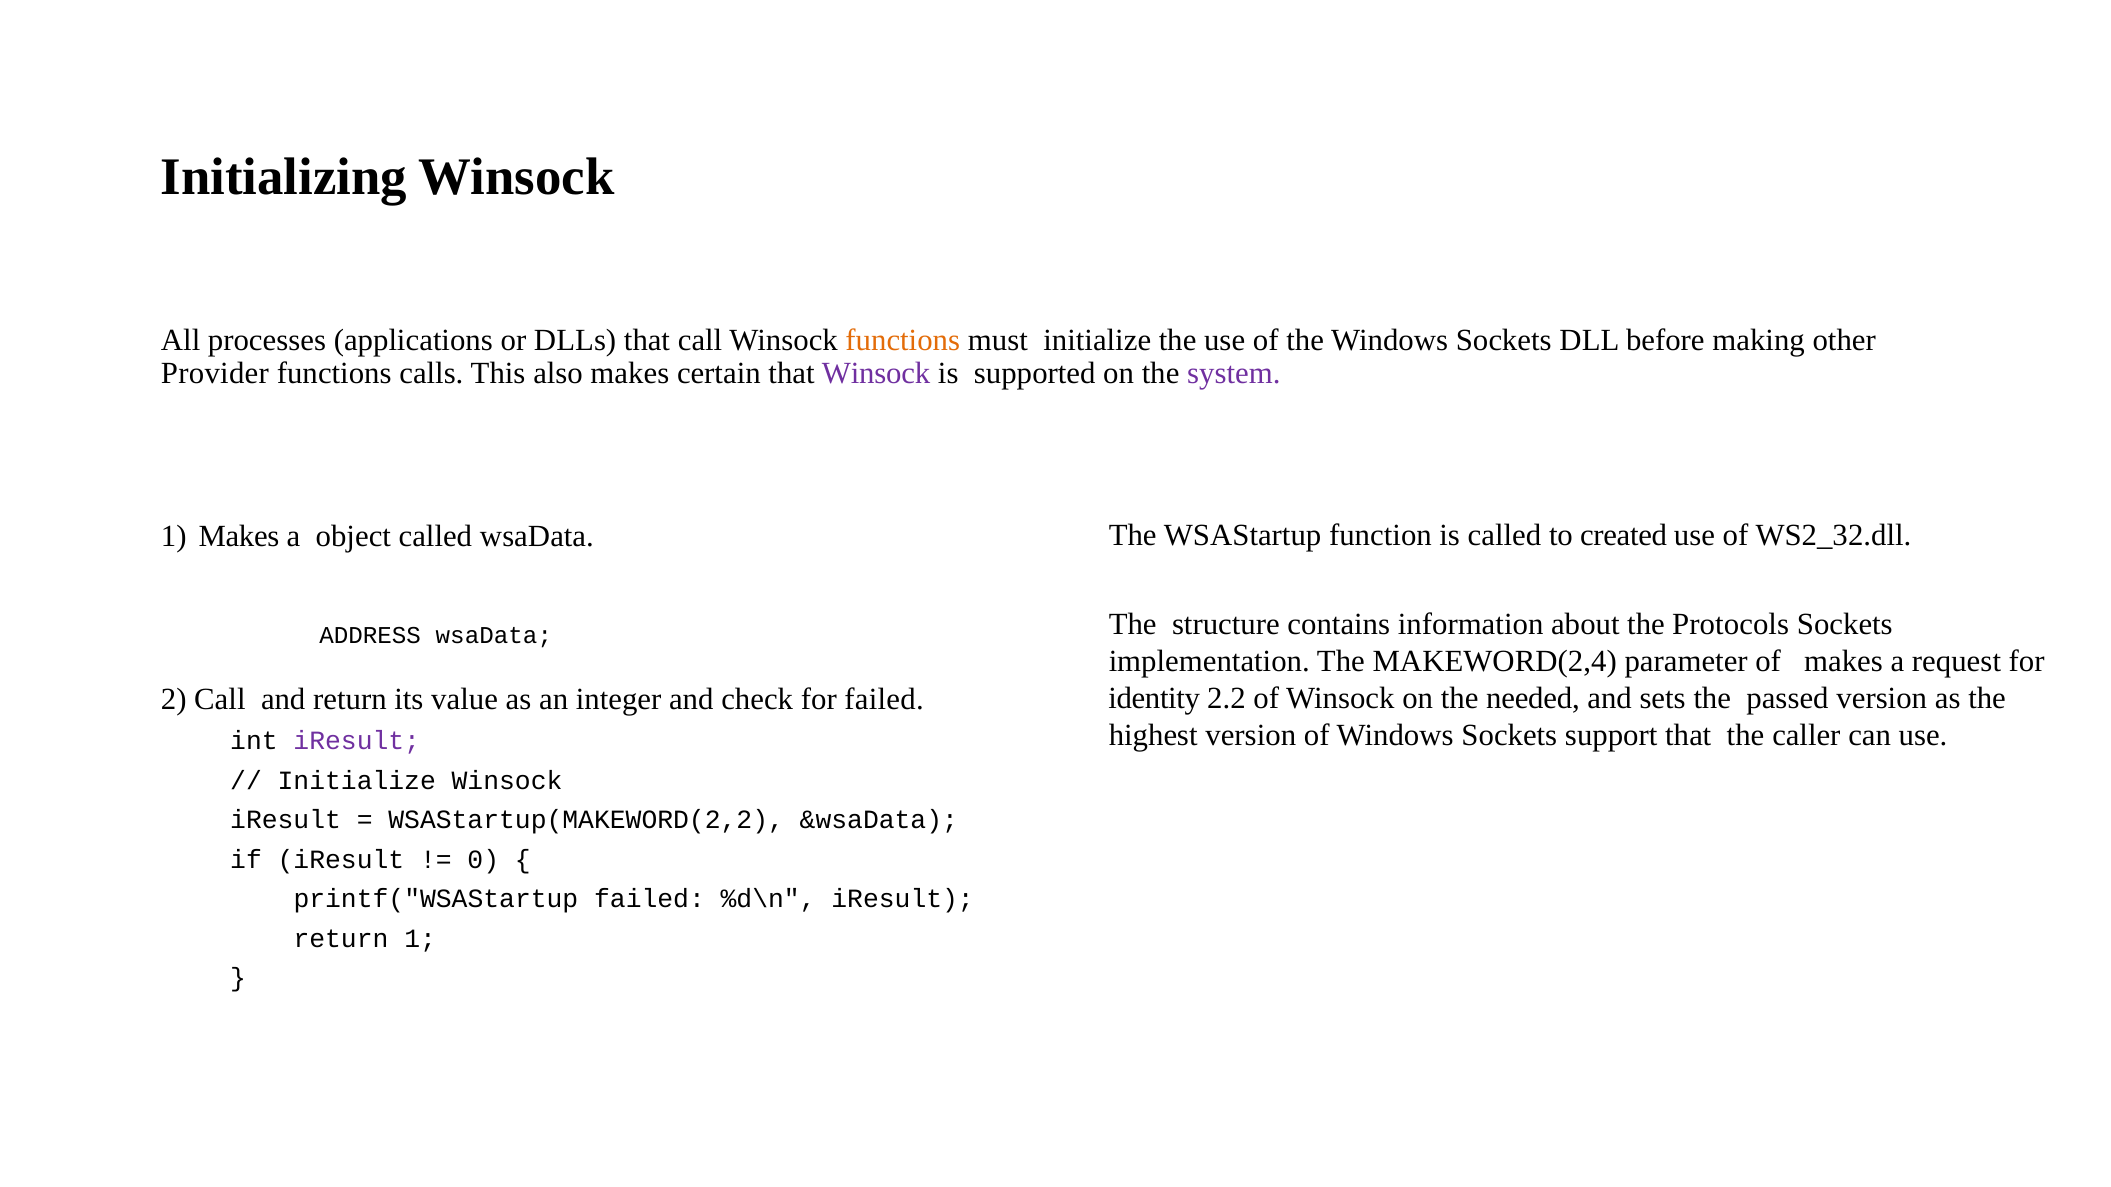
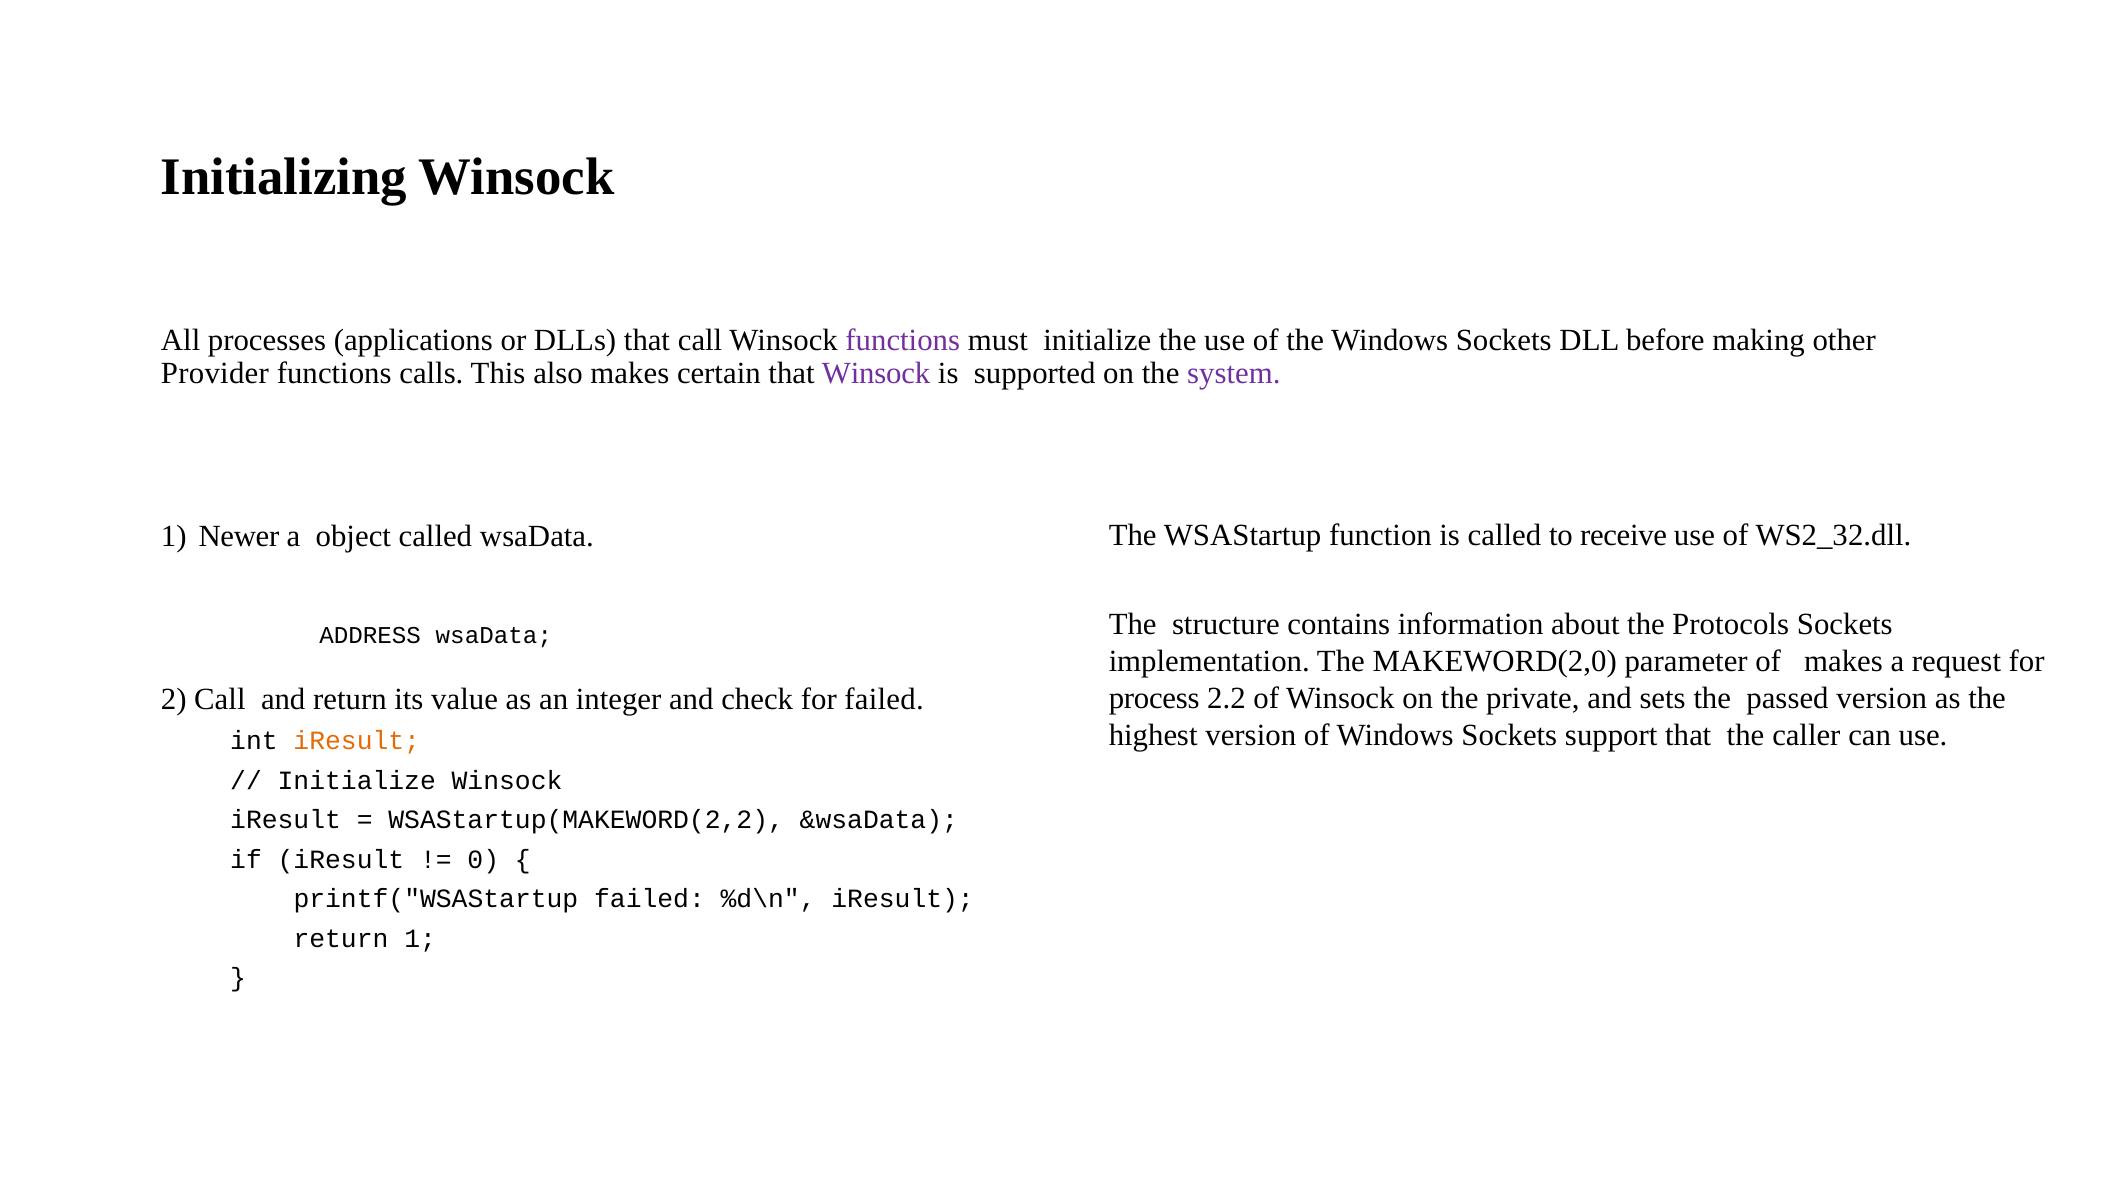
functions colour: orange -> purple (903, 341)
created: created -> receive (1624, 535)
1 Makes: Makes -> Newer (239, 537)
MAKEWORD(2,4: MAKEWORD(2,4 -> MAKEWORD(2,0 (1495, 662)
identity: identity -> process (1154, 699)
needed: needed -> private (1533, 699)
iResult colour: purple -> orange (357, 741)
